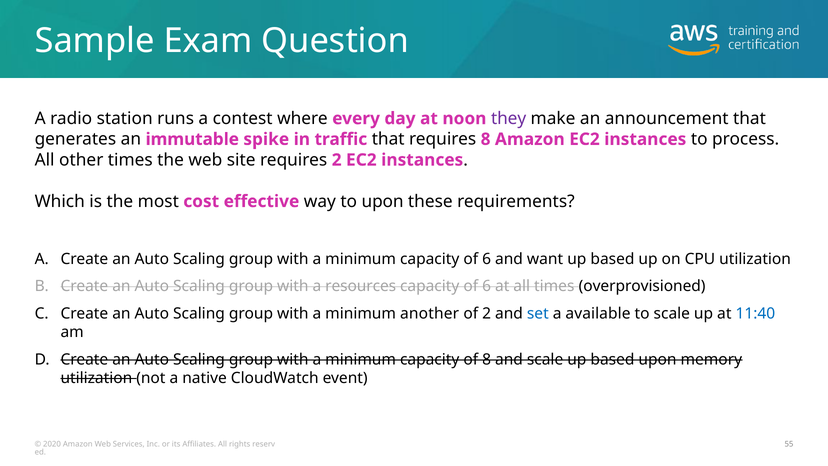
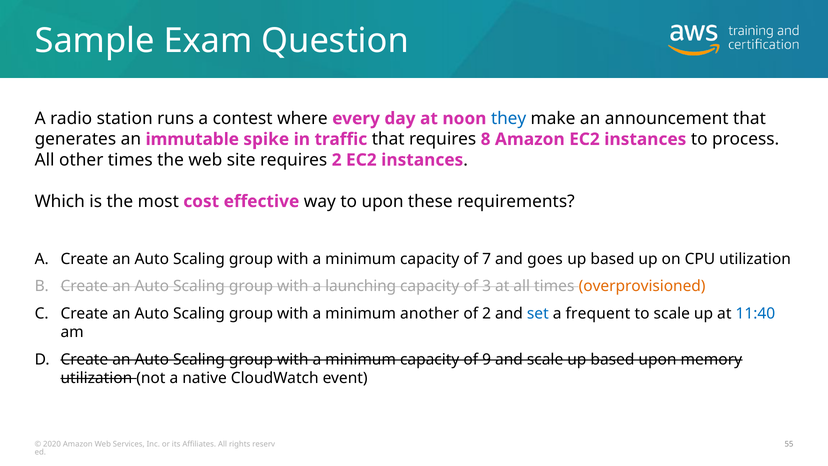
they colour: purple -> blue (509, 118)
minimum capacity of 6: 6 -> 7 (487, 259)
want: want -> goes (545, 259)
resources: resources -> launching (361, 286)
6: 6 -> 3 (487, 286)
overprovisioned colour: black -> orange (642, 286)
available: available -> frequent (598, 313)
of 8: 8 -> 9 (487, 359)
